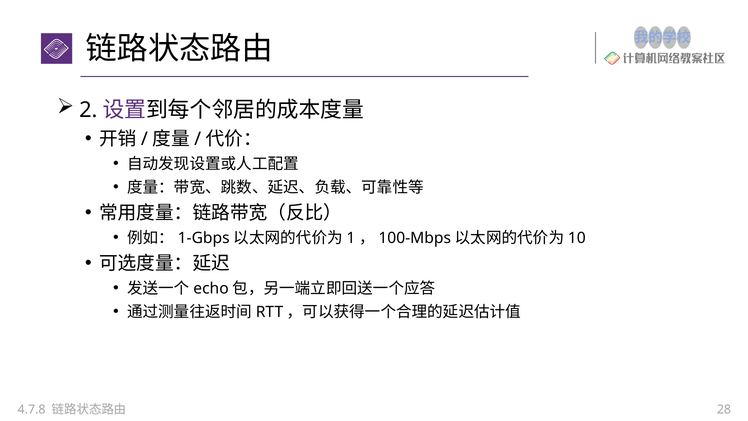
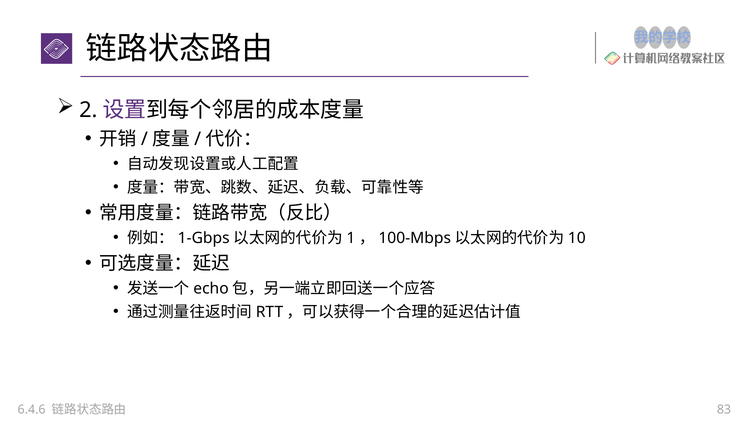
4.7.8: 4.7.8 -> 6.4.6 (32, 409)
28: 28 -> 83 (724, 409)
